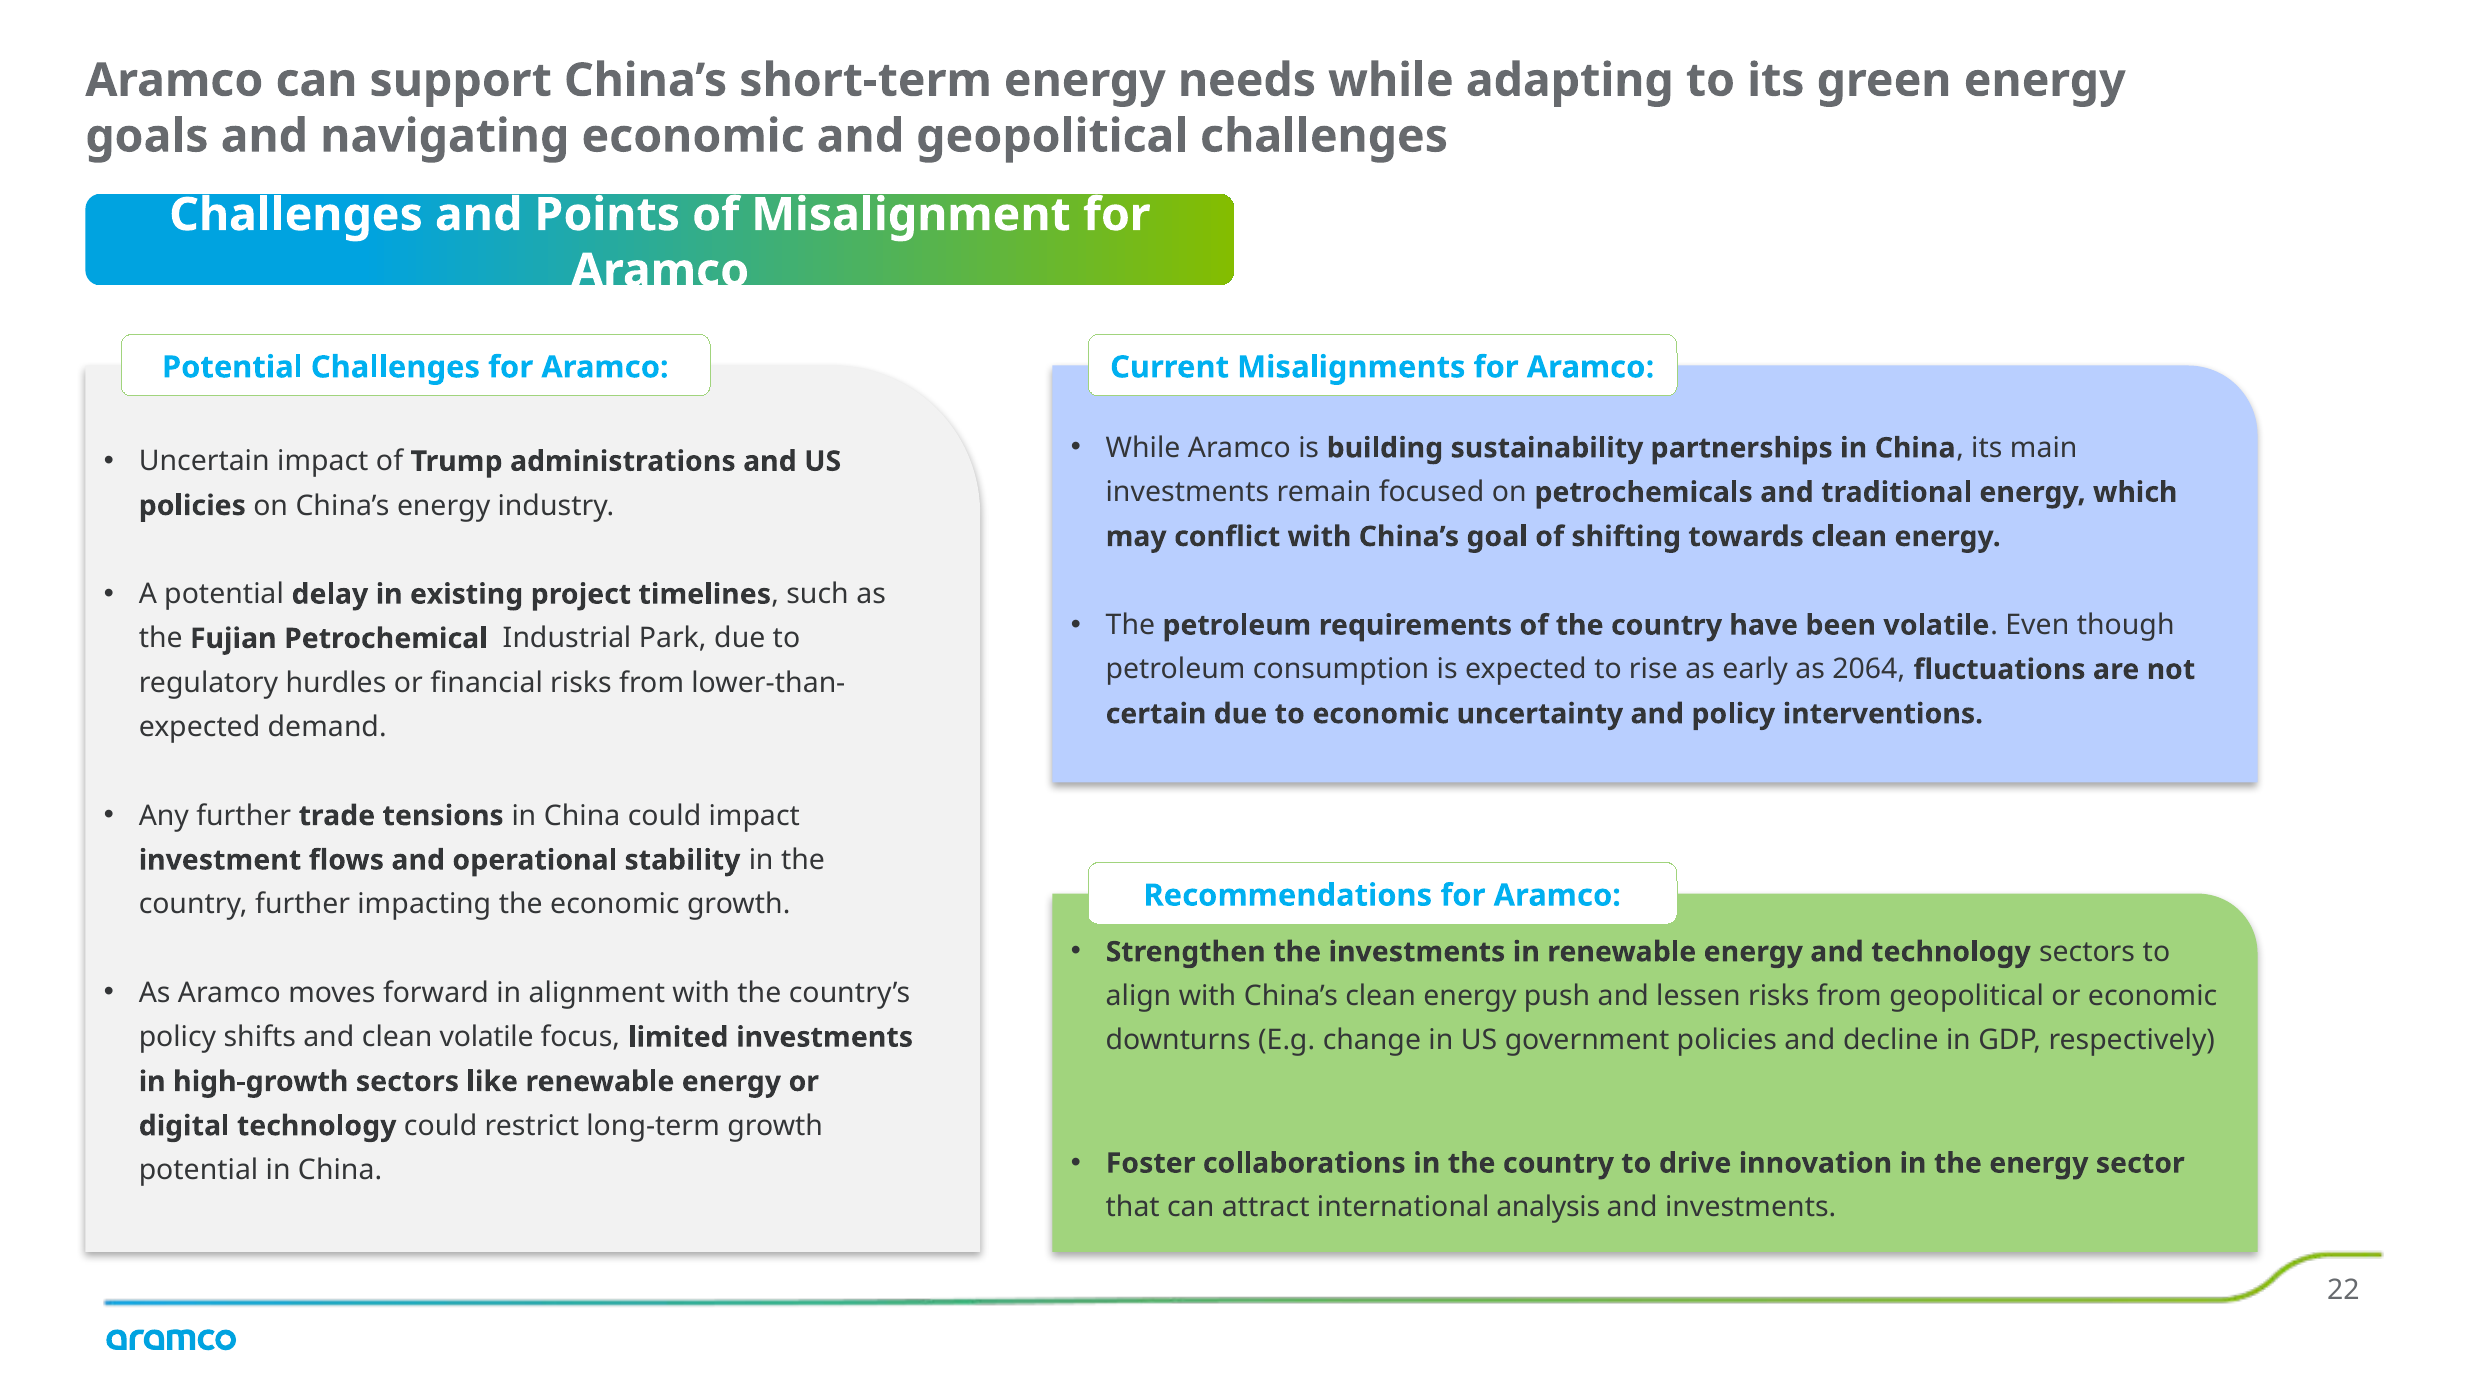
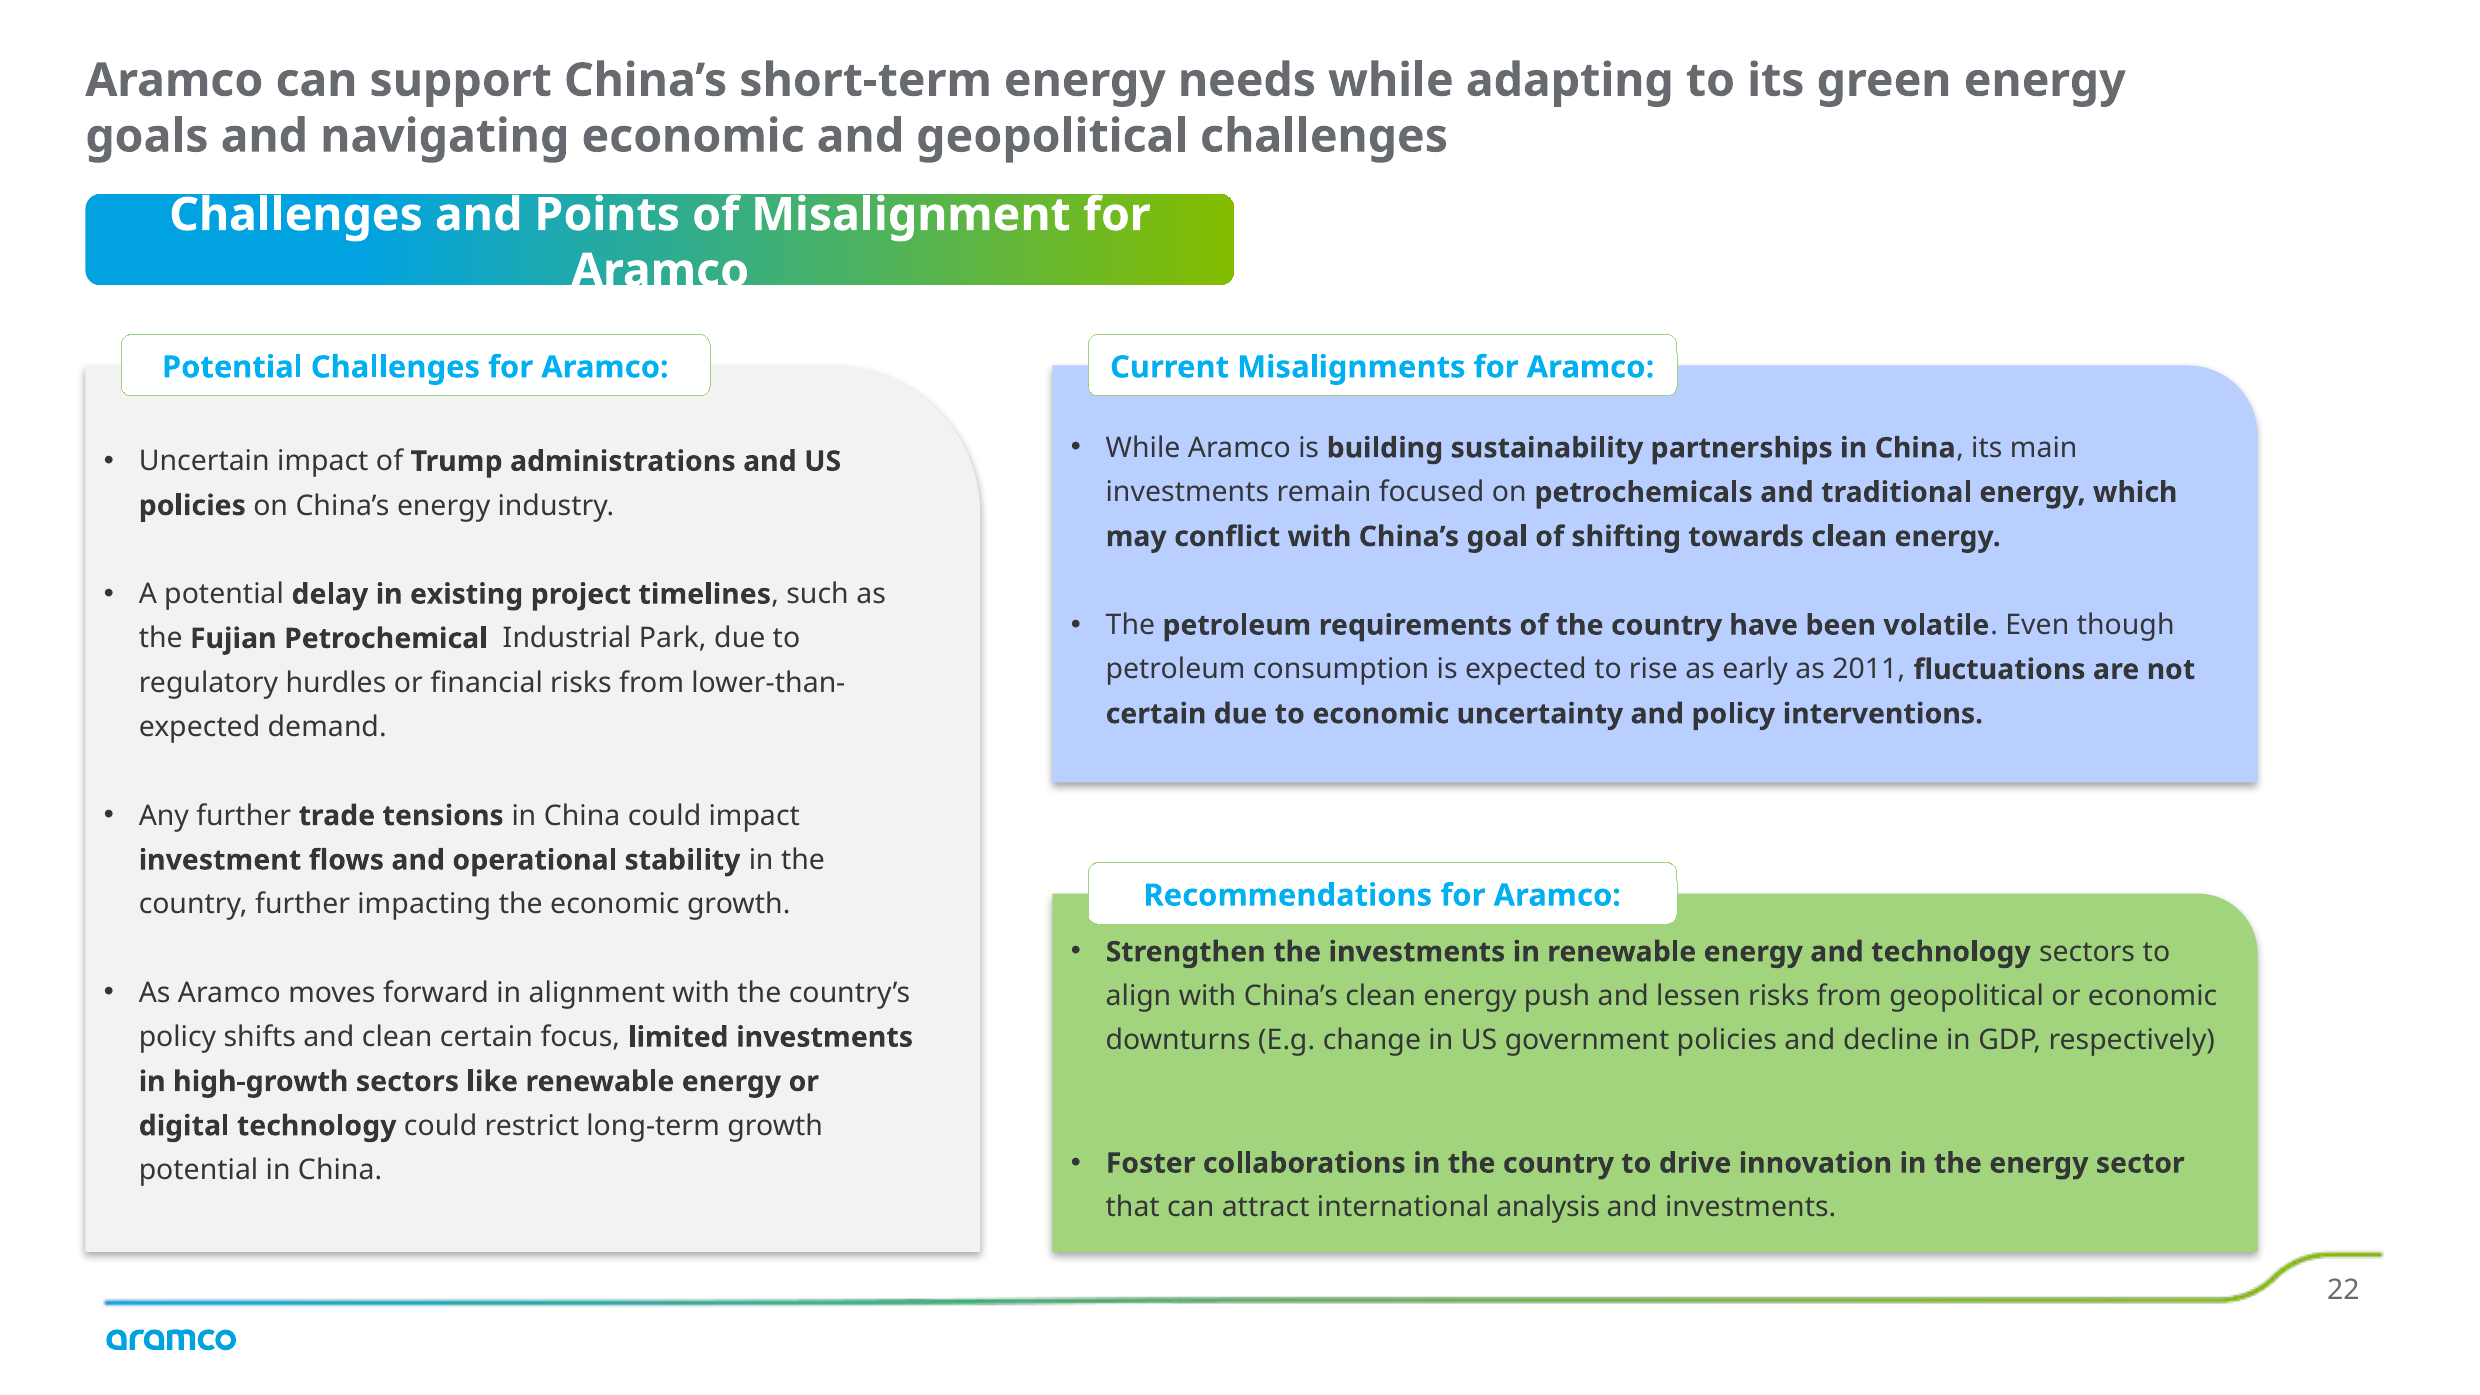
2064: 2064 -> 2011 (1869, 670)
clean volatile: volatile -> certain (486, 1037)
